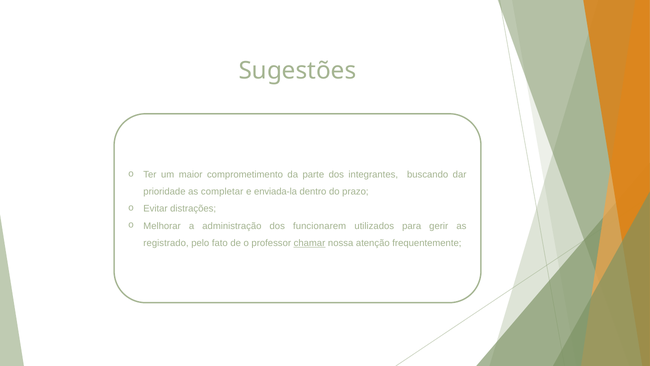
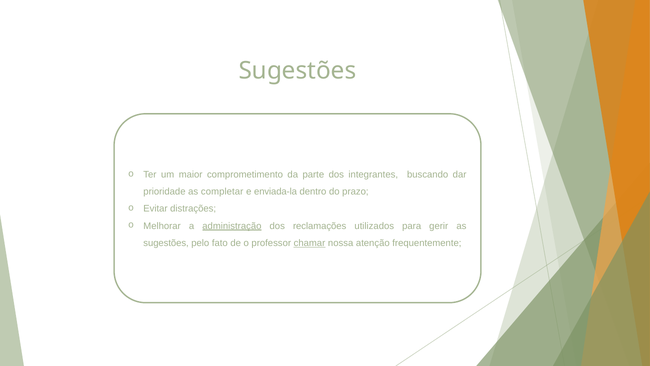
administração underline: none -> present (232, 226)
funcionarem: funcionarem -> reclamações (320, 226)
registrado: registrado -> sugestões (166, 243)
